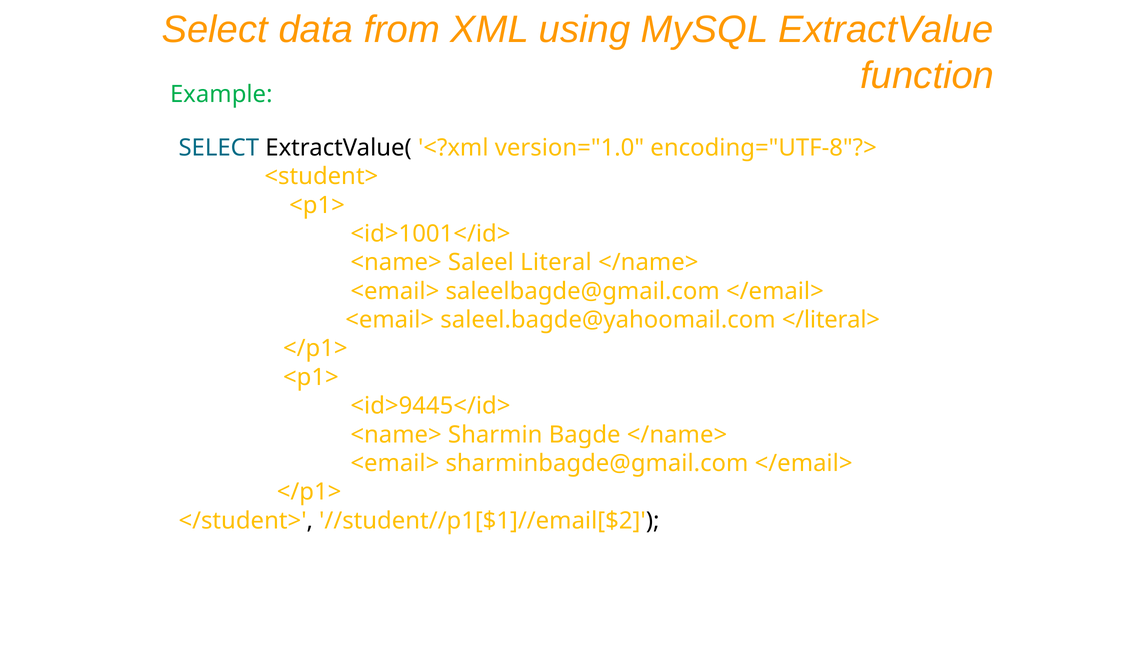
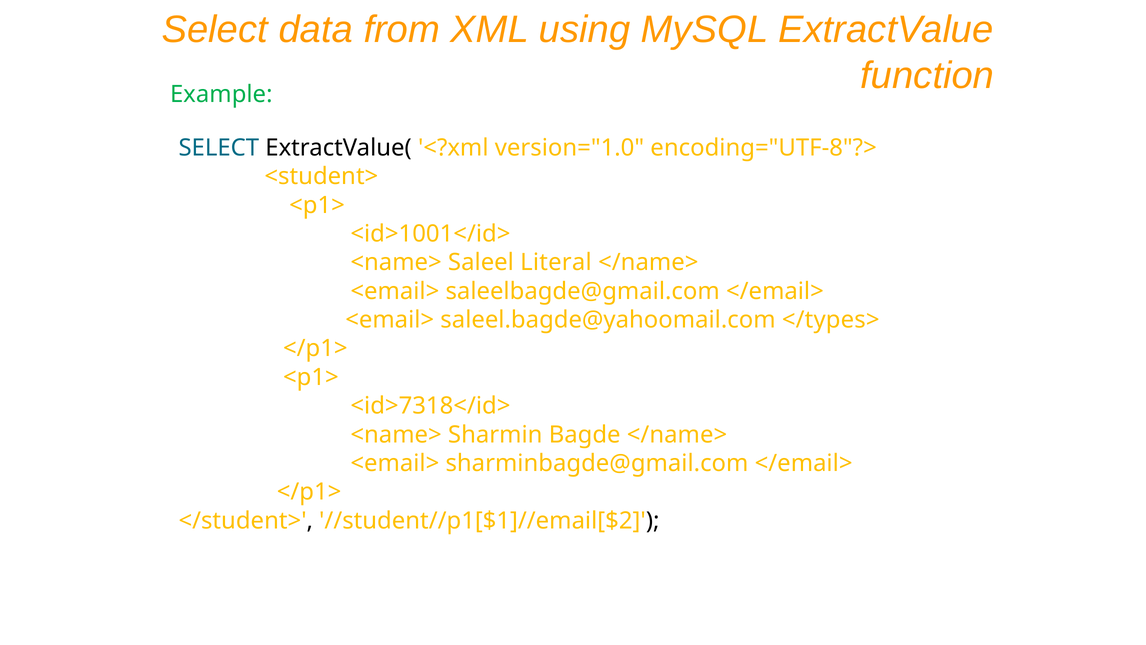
</literal>: </literal> -> </types> (831, 320)
<id>9445</id>: <id>9445</id> -> <id>7318</id> (430, 406)
